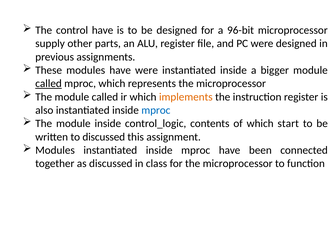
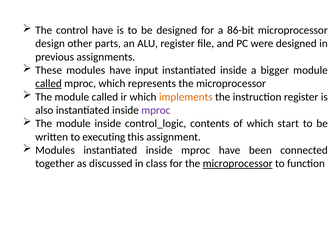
96-bit: 96-bit -> 86-bit (241, 30)
supply: supply -> design (50, 44)
have were: were -> input (147, 70)
mproc colour: blue -> purple (156, 110)
to discussed: discussed -> executing (104, 137)
microprocessor underline: none -> present (238, 164)
